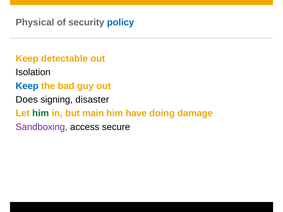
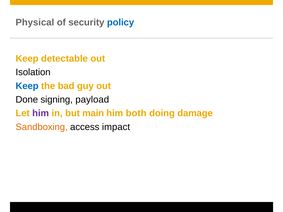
Does: Does -> Done (27, 100)
disaster: disaster -> payload (92, 100)
him colour: green -> purple (41, 113)
have: have -> both (136, 113)
Sandboxing colour: purple -> orange (42, 127)
secure: secure -> impact (116, 127)
